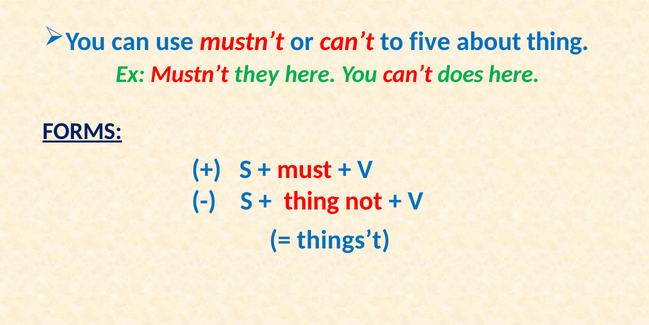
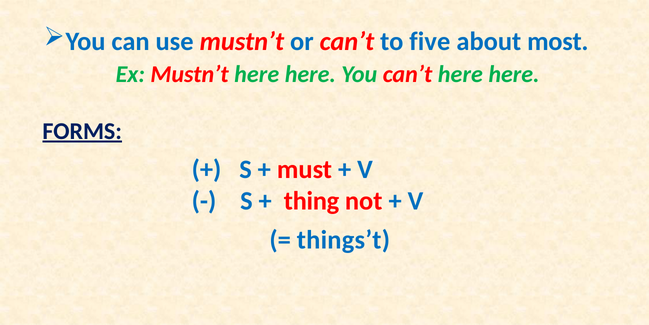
about thing: thing -> most (558, 41)
Mustn’t they: they -> here (257, 74)
can’t does: does -> here (460, 74)
